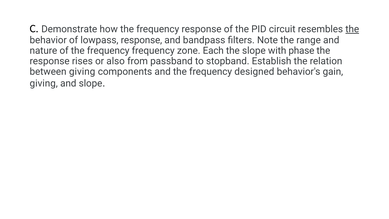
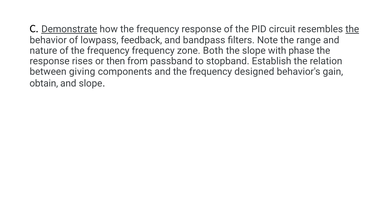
Demonstrate underline: none -> present (69, 29)
lowpass response: response -> feedback (141, 40)
Each: Each -> Both (213, 51)
also: also -> then (116, 61)
giving: giving -> obtain (44, 83)
